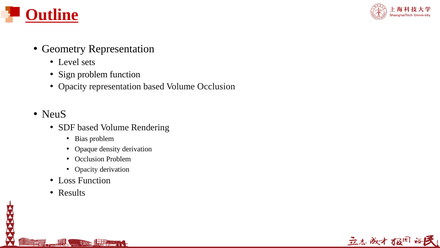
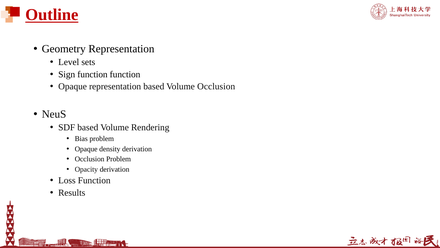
Sign problem: problem -> function (92, 74)
Opacity: Opacity -> Opaque (73, 86)
